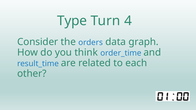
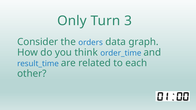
Type: Type -> Only (72, 21)
4: 4 -> 3 (128, 21)
